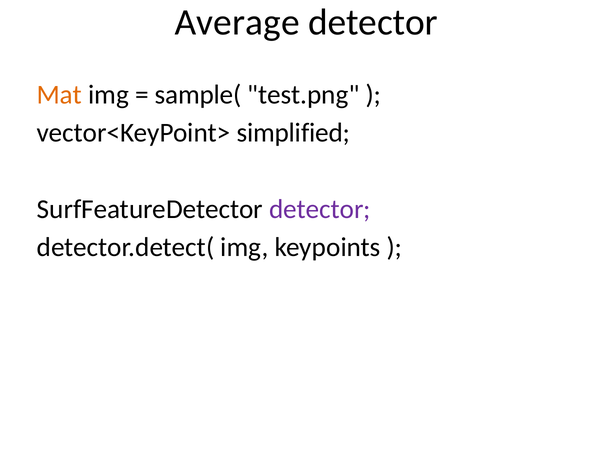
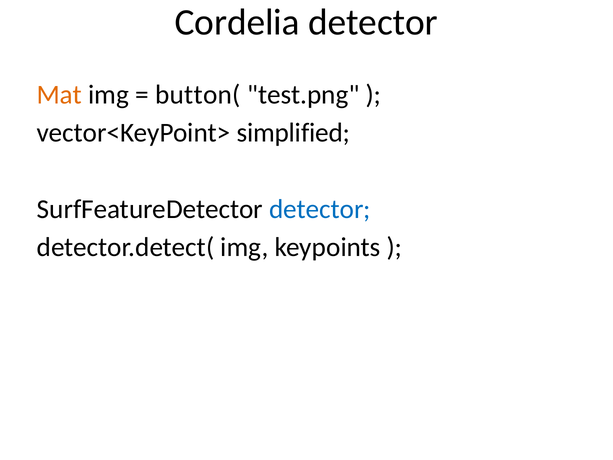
Average: Average -> Cordelia (237, 22)
sample(: sample( -> button( (198, 95)
detector colour: purple -> blue (320, 209)
